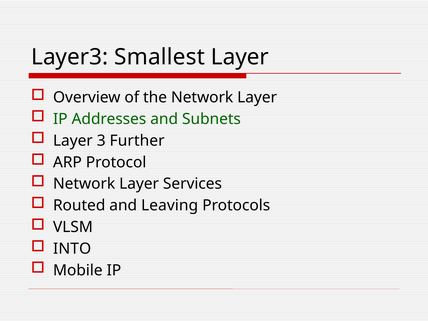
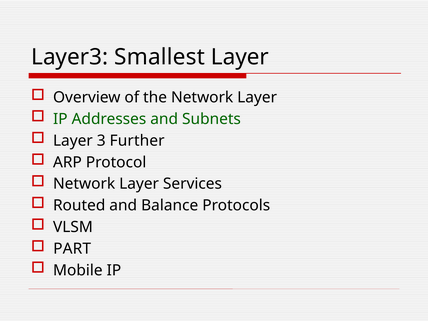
Leaving: Leaving -> Balance (170, 206)
INTO: INTO -> PART (72, 249)
